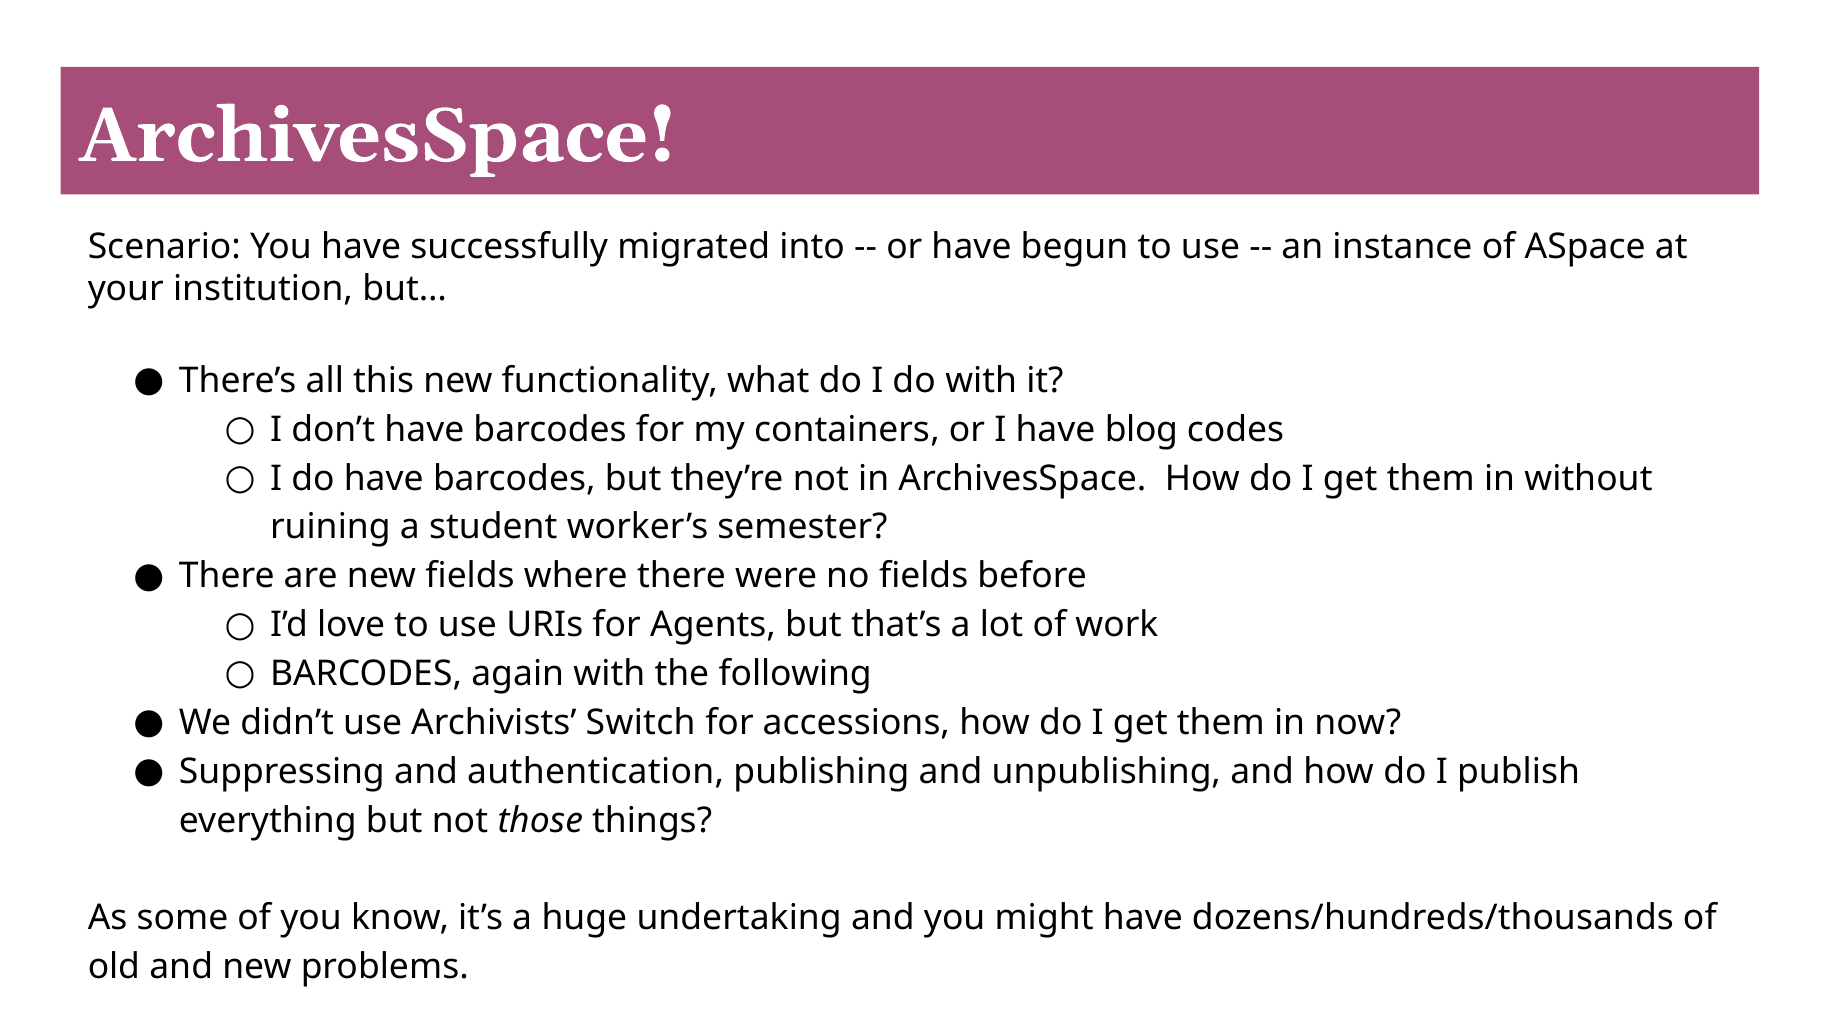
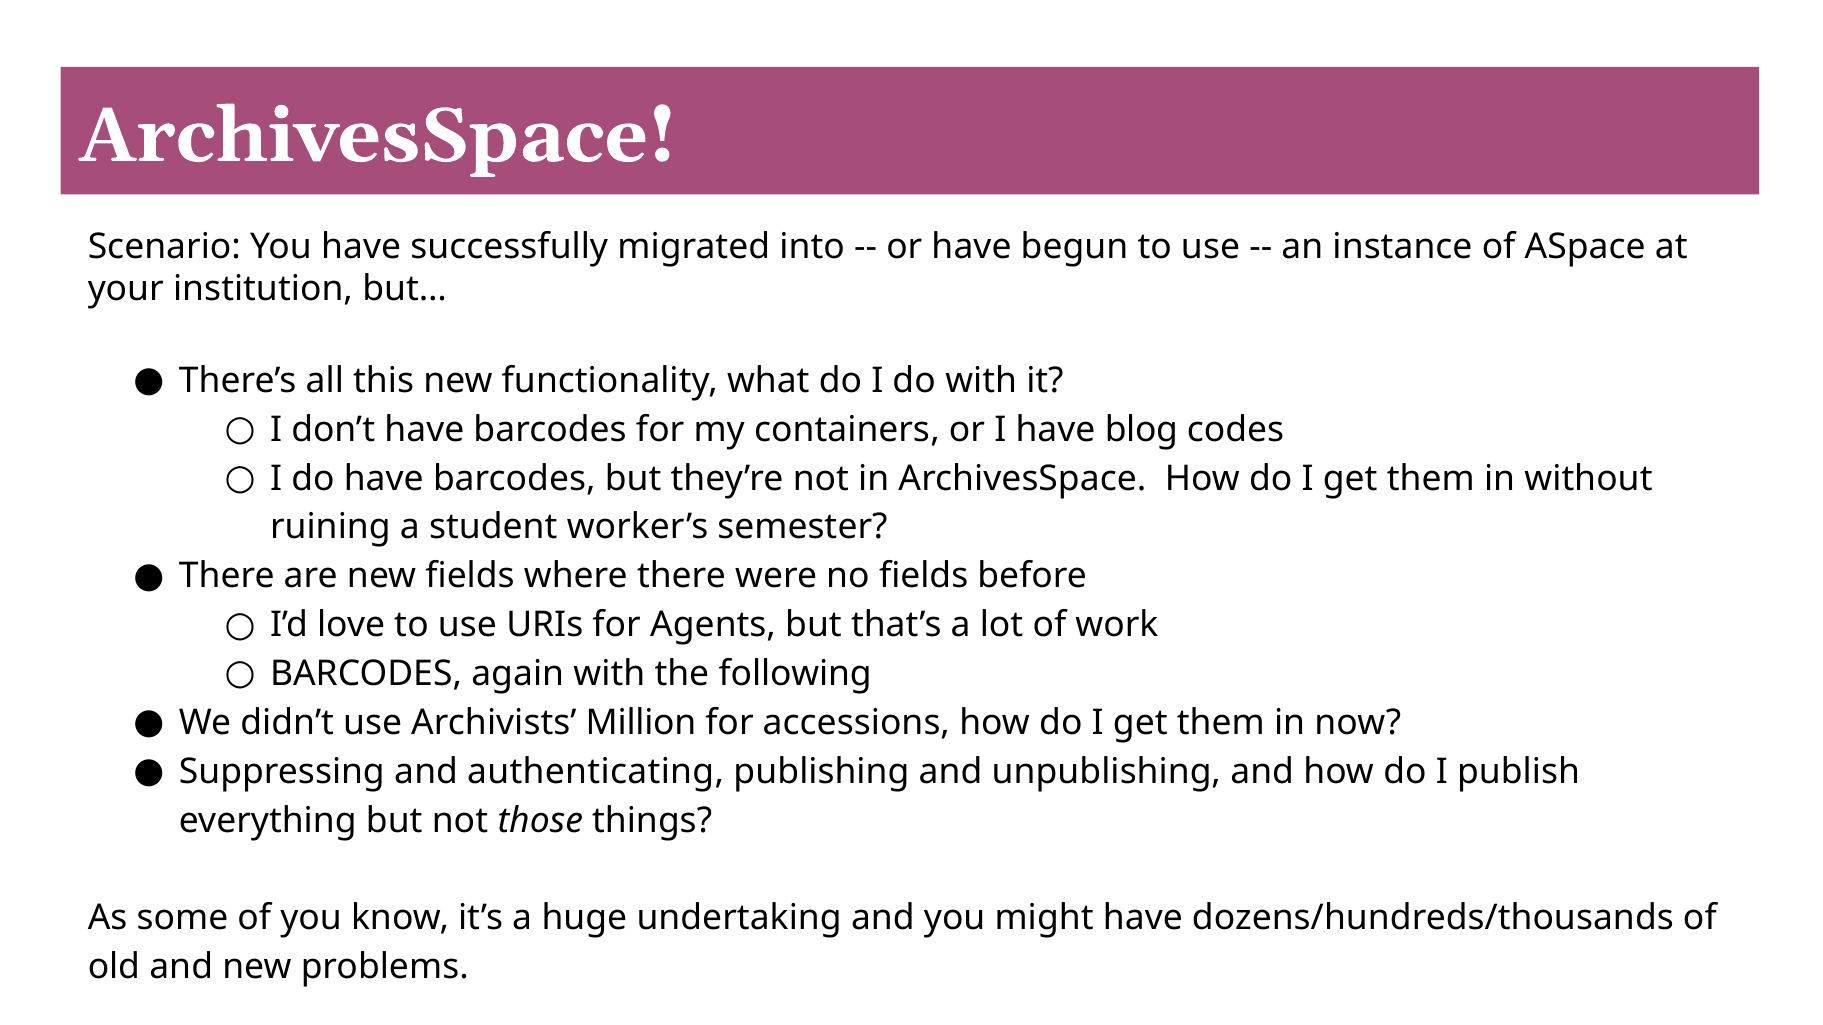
Switch: Switch -> Million (641, 723)
authentication: authentication -> authenticating (596, 772)
